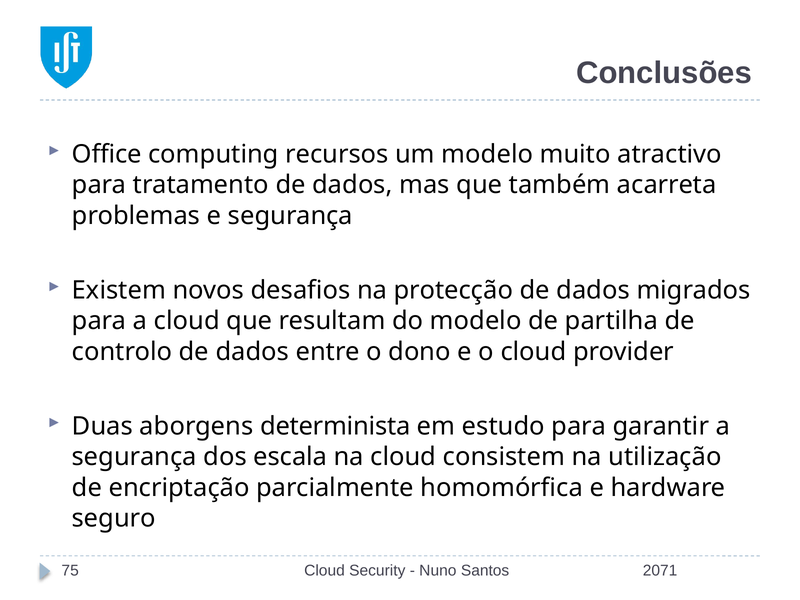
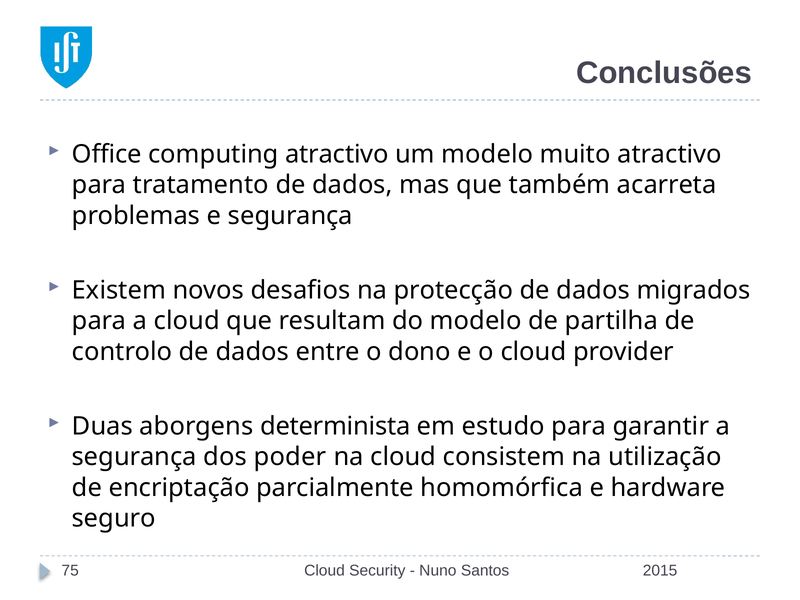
computing recursos: recursos -> atractivo (337, 154)
escala: escala -> poder (290, 457)
2071: 2071 -> 2015 (660, 570)
